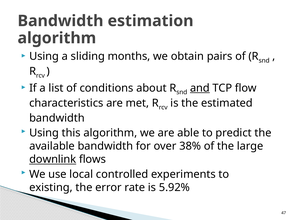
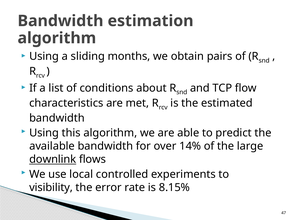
and underline: present -> none (200, 88)
38%: 38% -> 14% (190, 146)
existing: existing -> visibility (51, 187)
5.92%: 5.92% -> 8.15% (174, 187)
